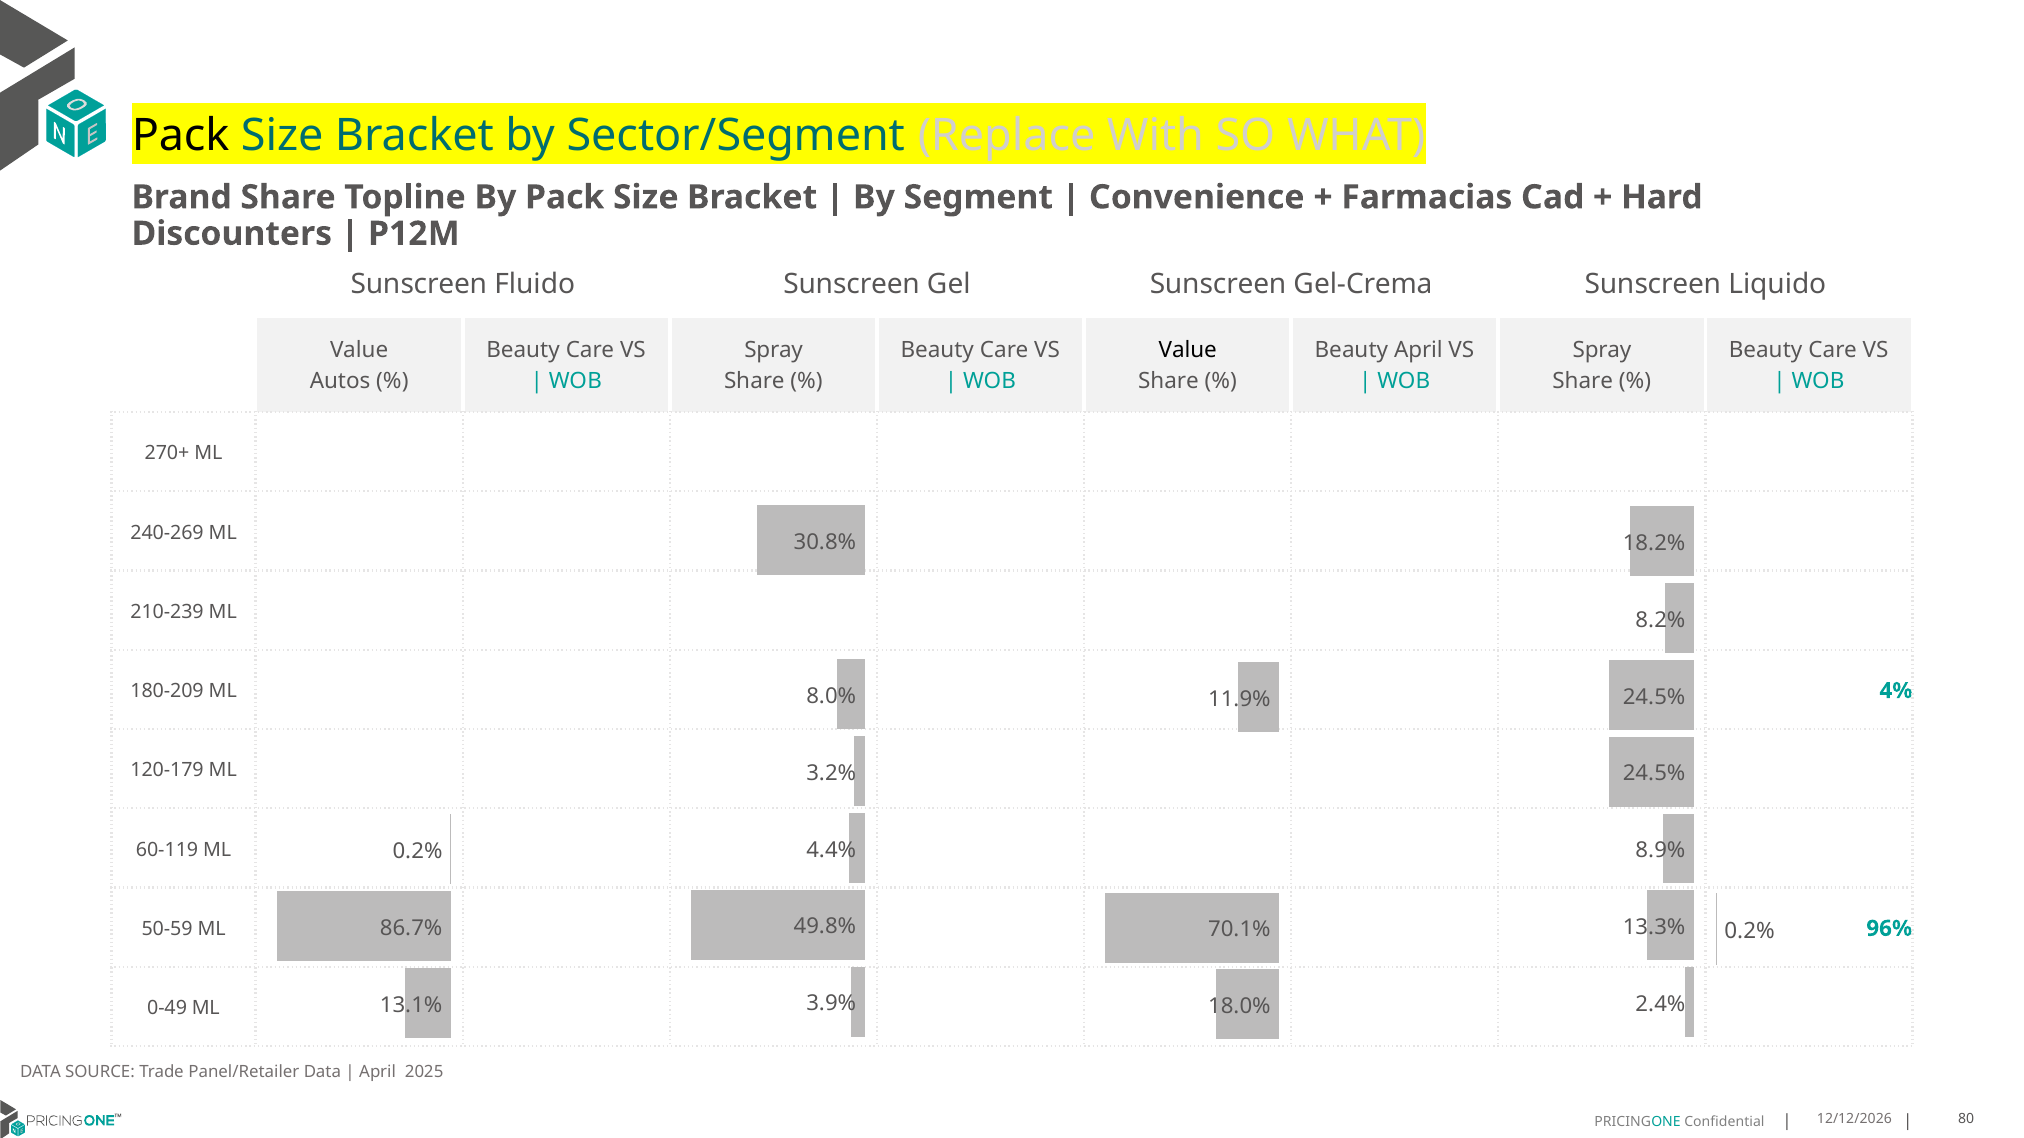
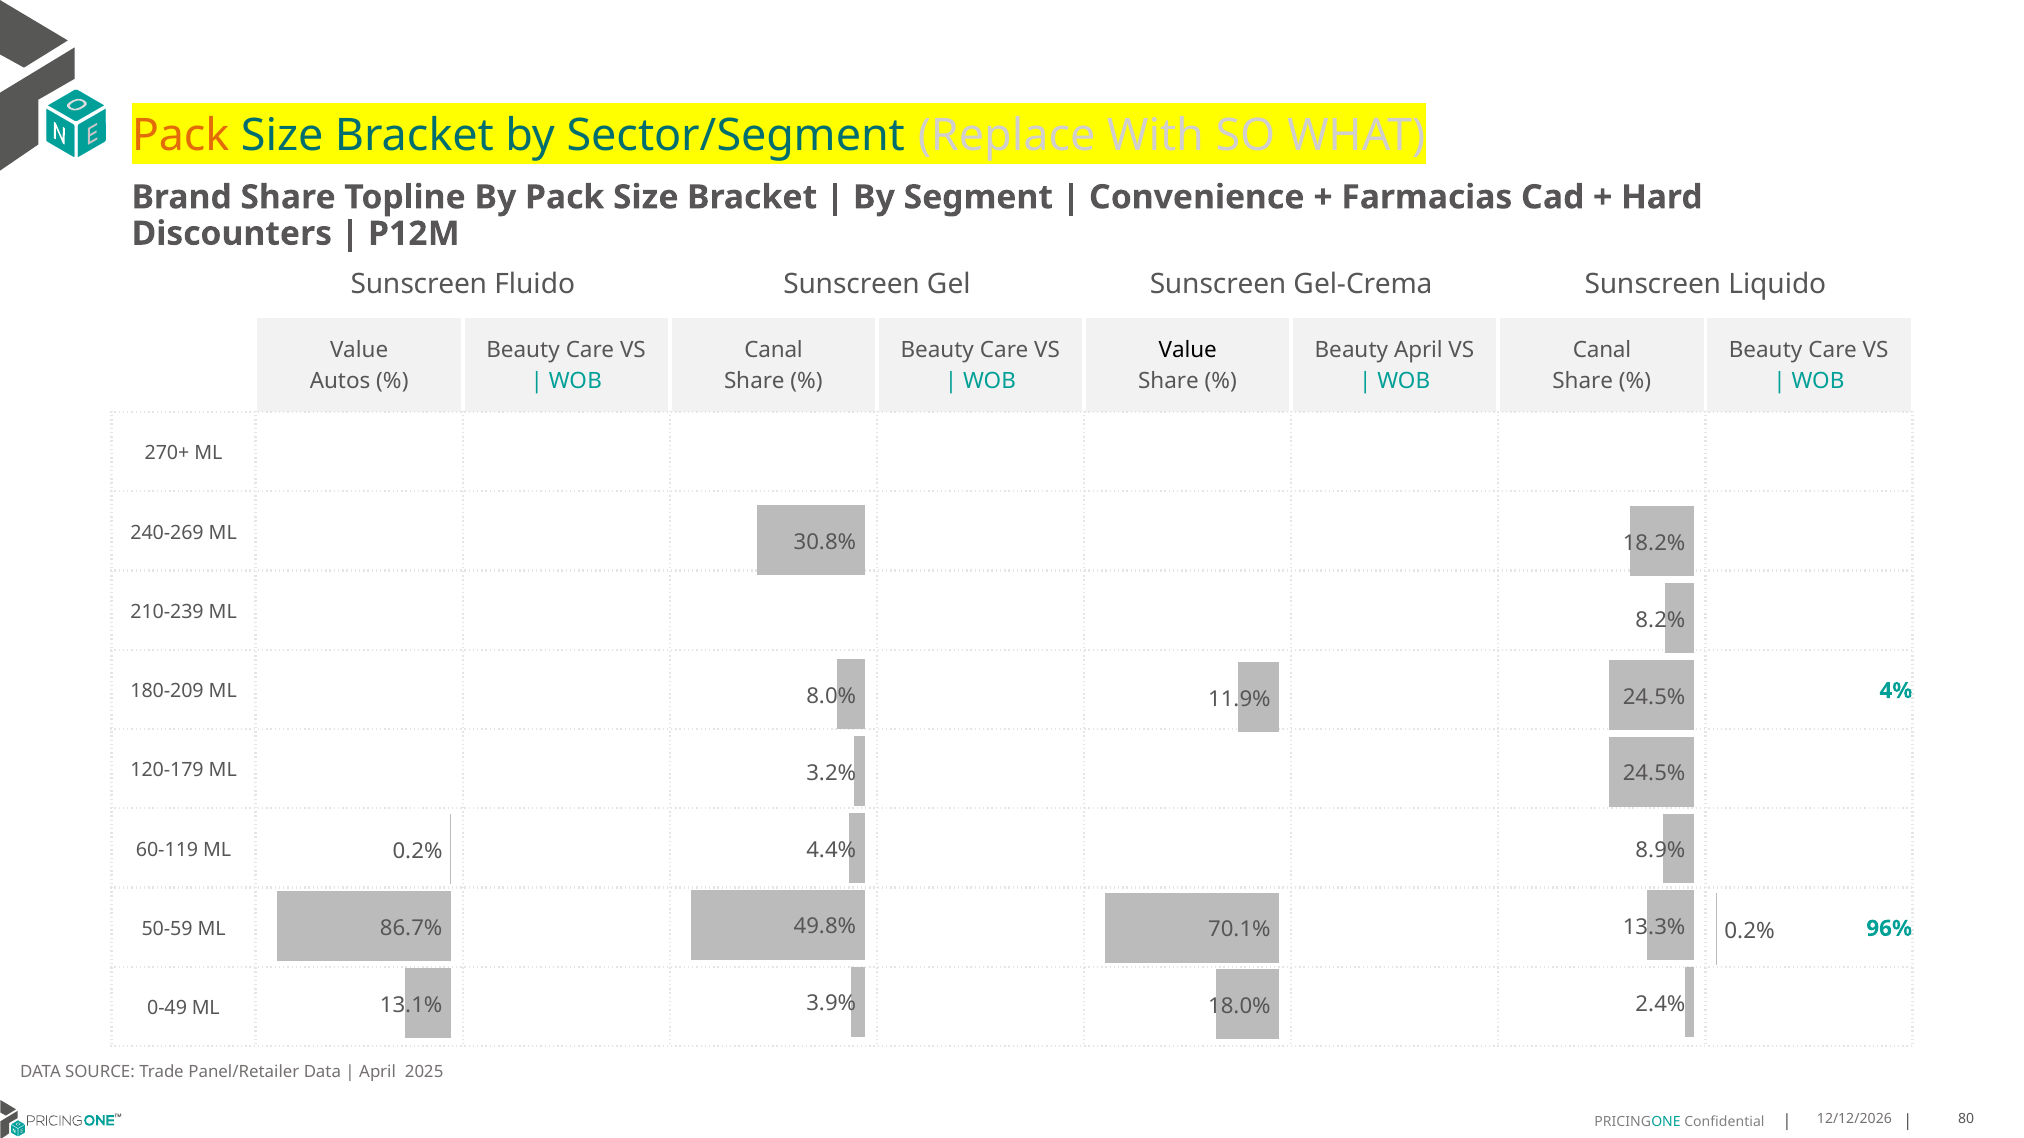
Pack colour: black -> orange (181, 136)
Spray: Spray -> Canal (774, 350)
Spray: Spray -> Canal (1602, 350)
